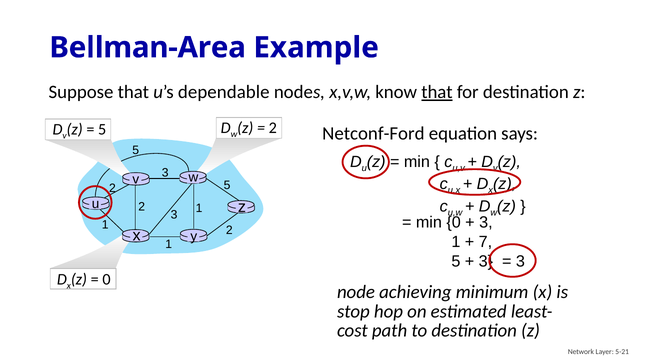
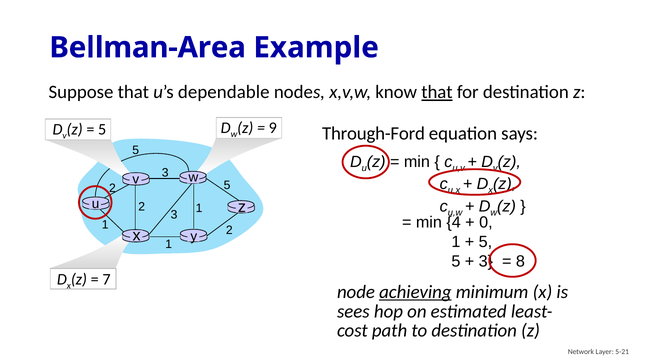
2: 2 -> 9 (273, 127)
Netconf-Ford: Netconf-Ford -> Through-Ford (373, 133)
min 0: 0 -> 4 (454, 222)
3: 3 -> 0 (486, 222)
7: 7 -> 5 (485, 241)
3: 3 -> 8 (520, 261)
0: 0 -> 7 (106, 279)
achieving underline: none -> present (415, 292)
stop: stop -> sees (353, 311)
